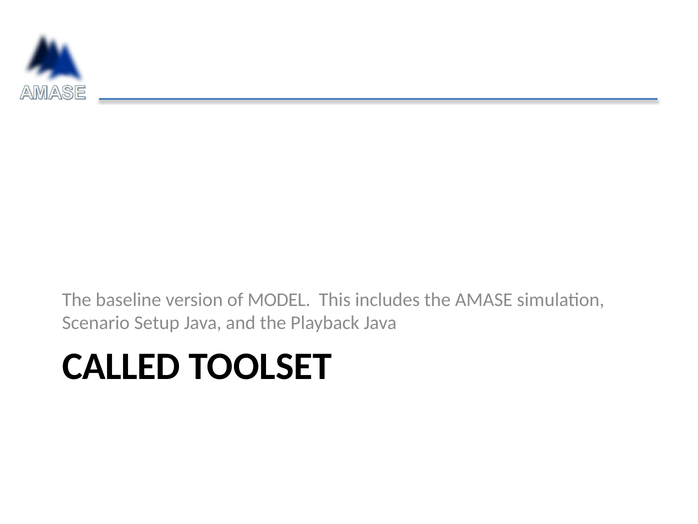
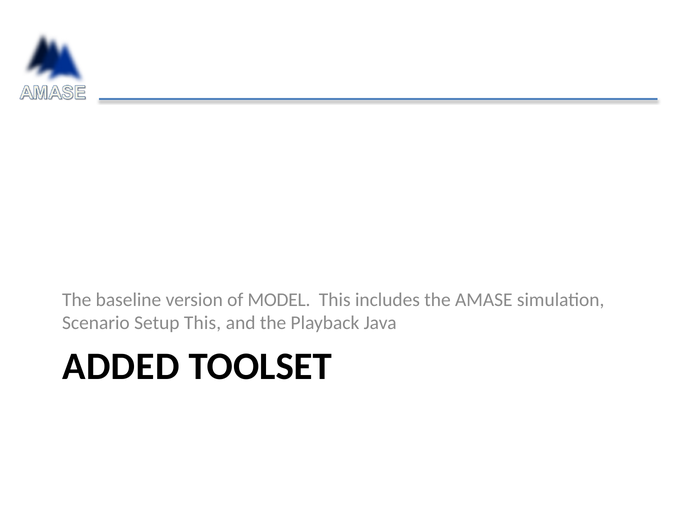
Setup Java: Java -> This (203, 323)
CALLED: CALLED -> ADDED (121, 366)
